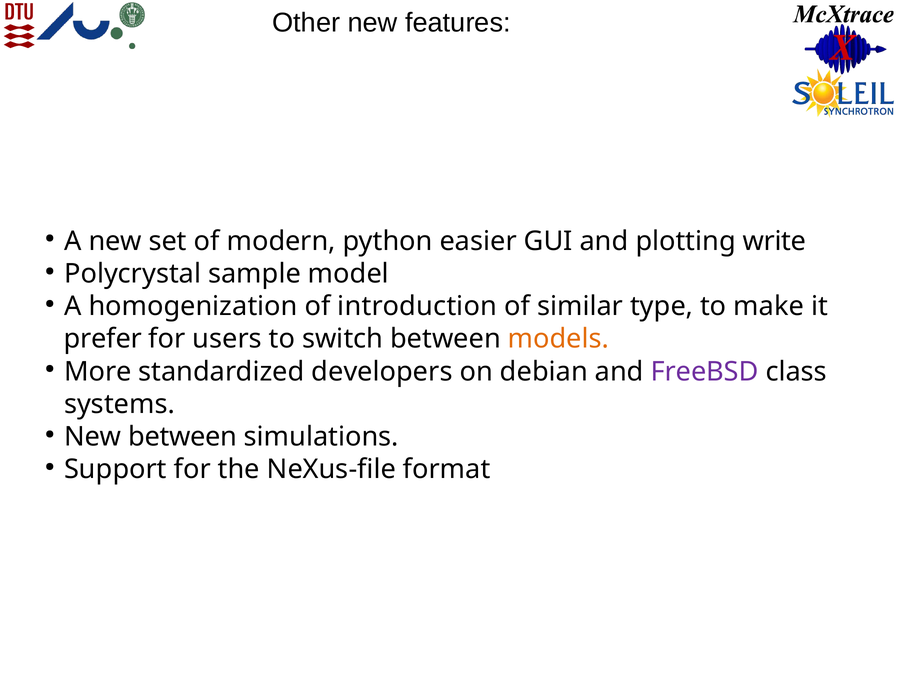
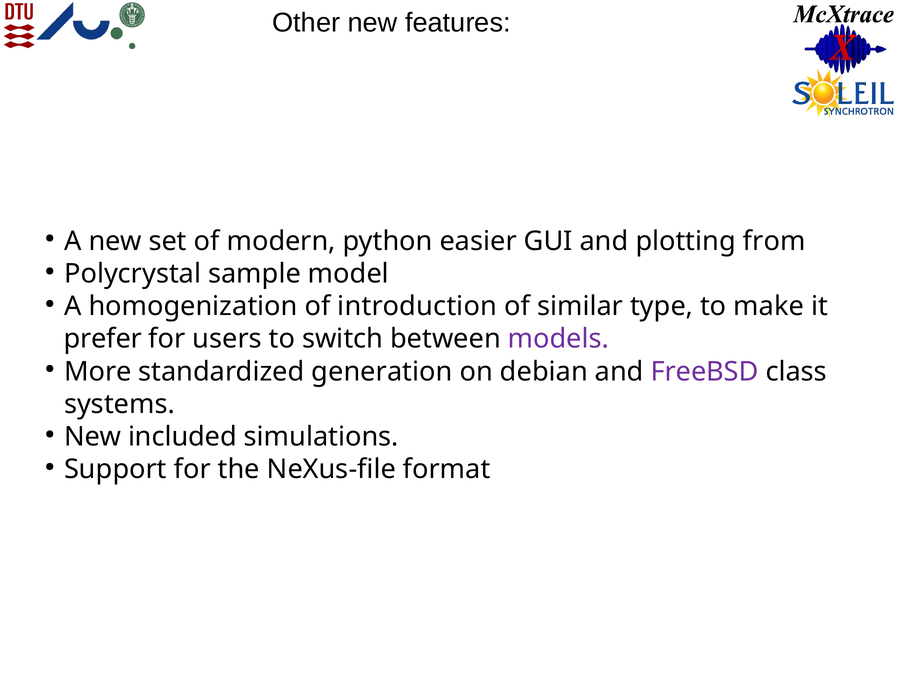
write: write -> from (774, 241)
models colour: orange -> purple (559, 339)
developers: developers -> generation (382, 371)
New between: between -> included (182, 437)
